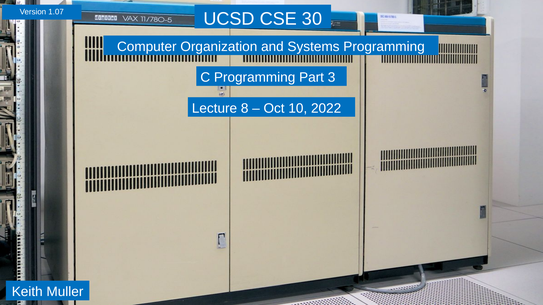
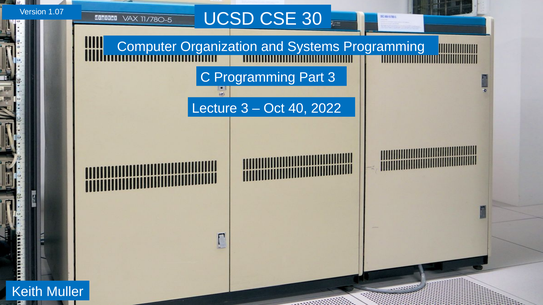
Lecture 8: 8 -> 3 (245, 108)
10: 10 -> 40 (298, 108)
